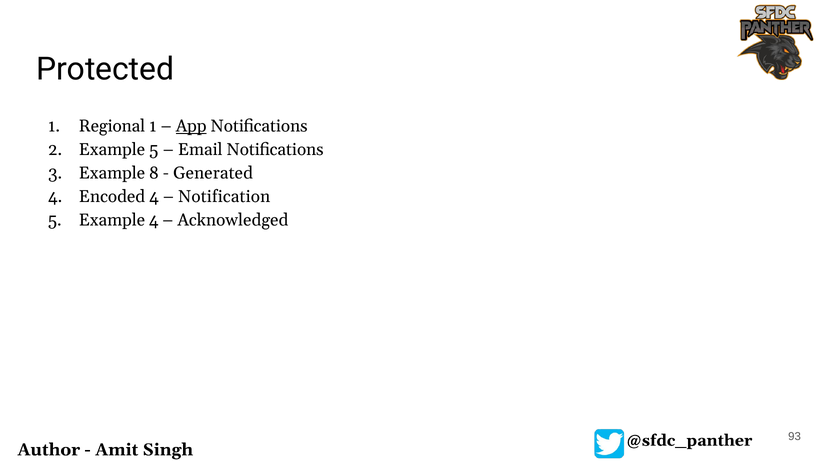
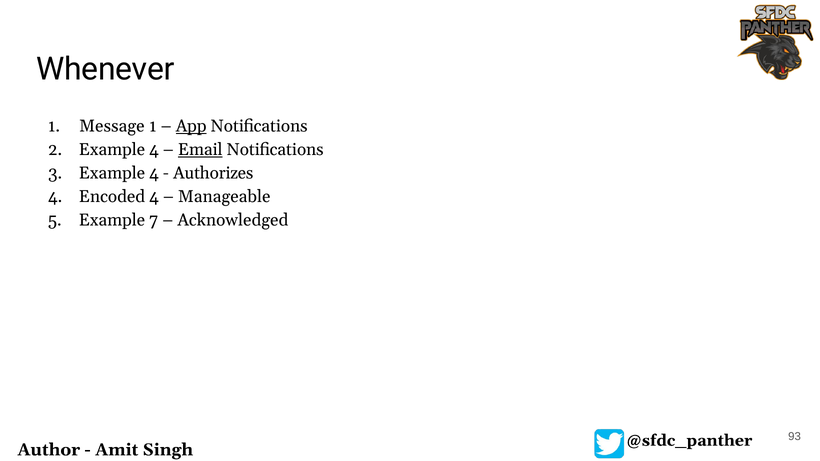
Protected: Protected -> Whenever (105, 69)
Regional: Regional -> Message (112, 126)
2 Example 5: 5 -> 4 (154, 150)
Email underline: none -> present (200, 150)
3 Example 8: 8 -> 4 (154, 173)
Generated: Generated -> Authorizes (213, 173)
Notification: Notification -> Manageable (224, 197)
Example 4: 4 -> 7 (154, 220)
